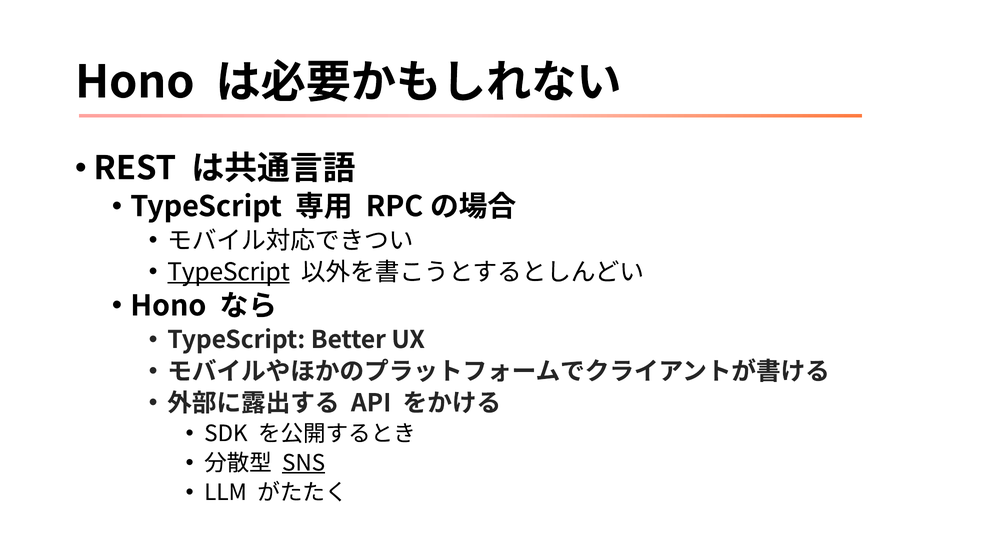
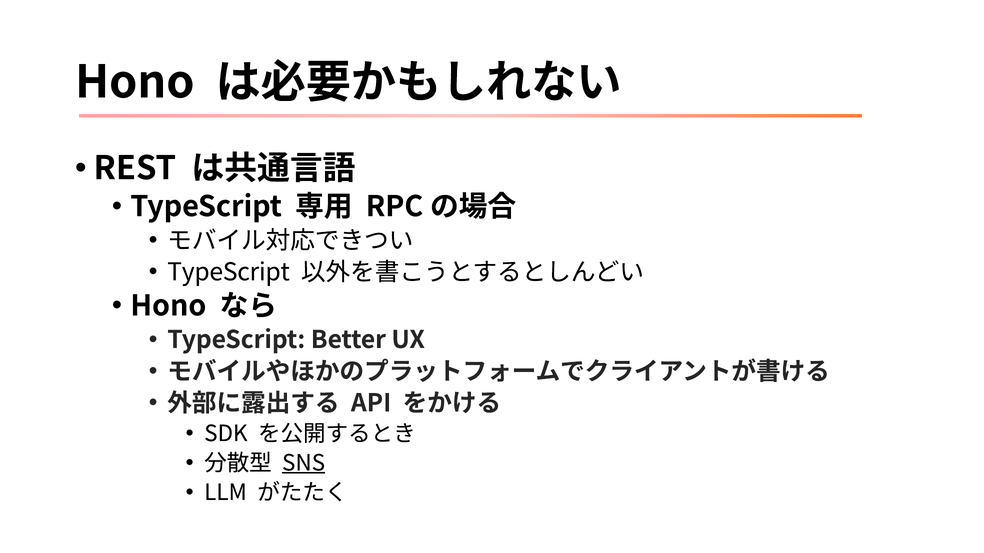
TypeScript underline: present -> none (229, 272)
